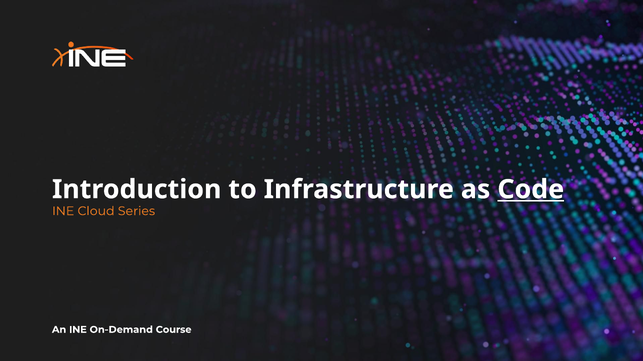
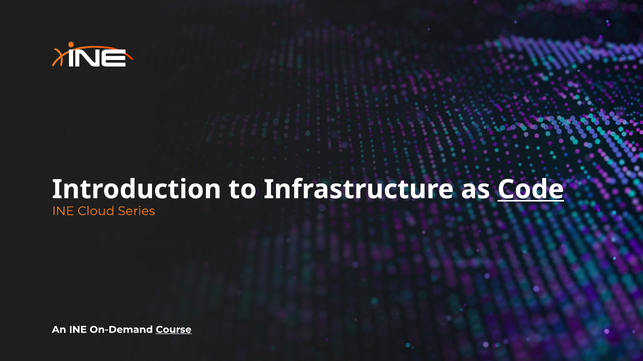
Course underline: none -> present (174, 330)
